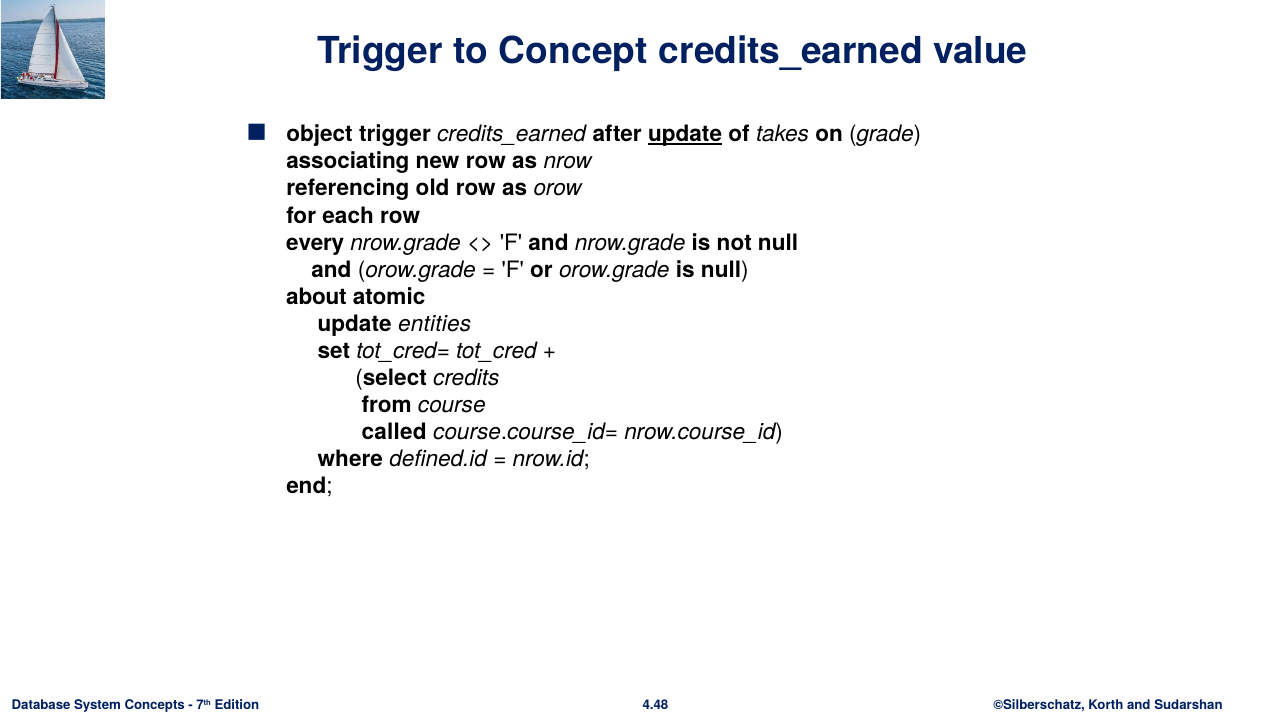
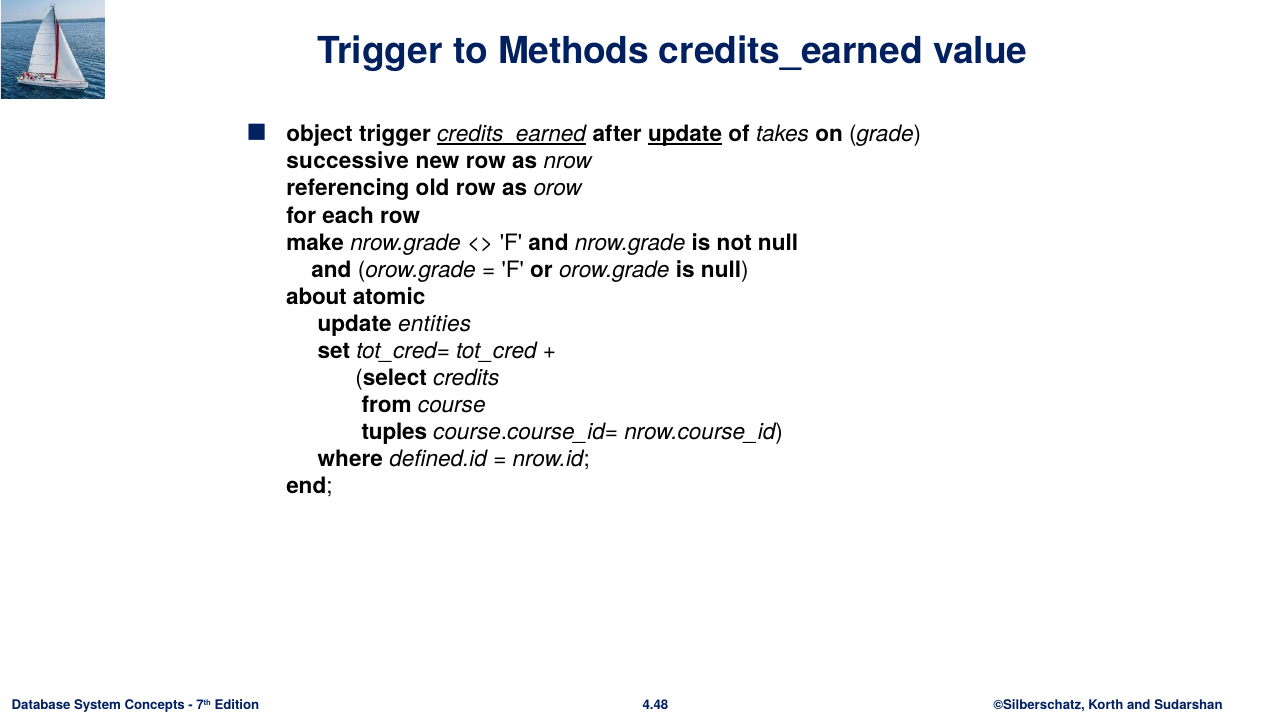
Concept: Concept -> Methods (573, 51)
credits_earned underline: none -> present (512, 134)
associating: associating -> successive (348, 161)
every: every -> make (315, 243)
called: called -> tuples (394, 432)
